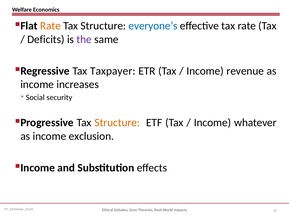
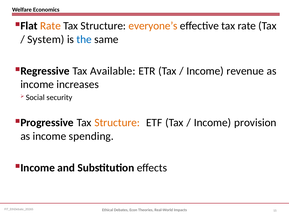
everyone’s colour: blue -> orange (153, 26)
Deficits: Deficits -> System (46, 39)
the colour: purple -> blue (84, 39)
Taxpayer: Taxpayer -> Available (113, 71)
whatever: whatever -> provision (255, 123)
exclusion: exclusion -> spending (91, 136)
